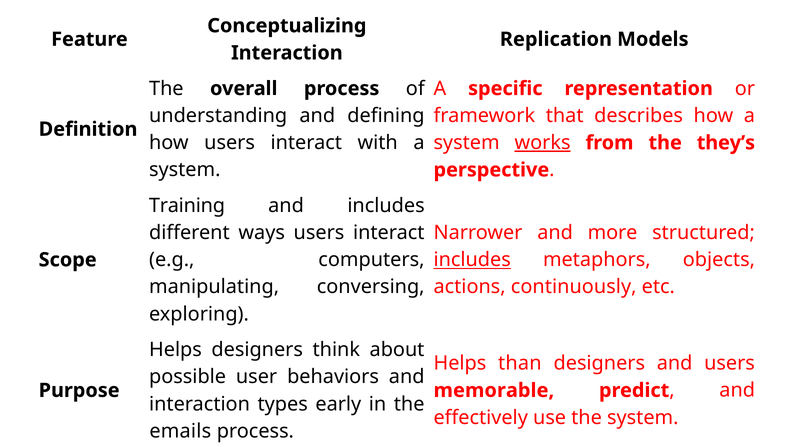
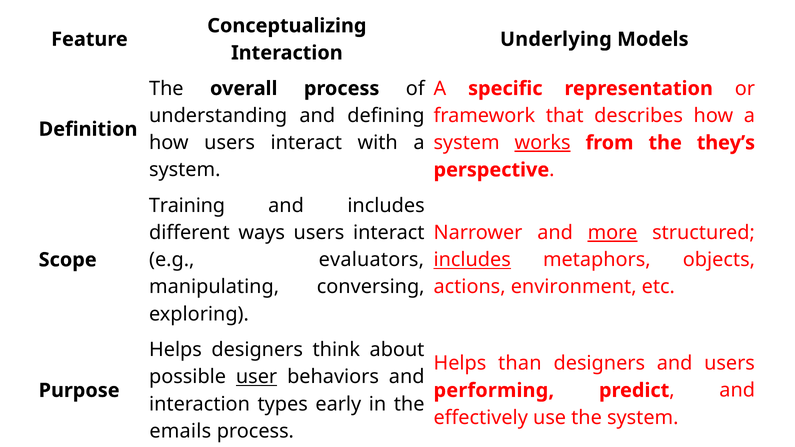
Replication: Replication -> Underlying (556, 39)
more underline: none -> present (613, 233)
computers: computers -> evaluators (371, 260)
continuously: continuously -> environment (574, 287)
user underline: none -> present (257, 377)
memorable: memorable -> performing (494, 391)
